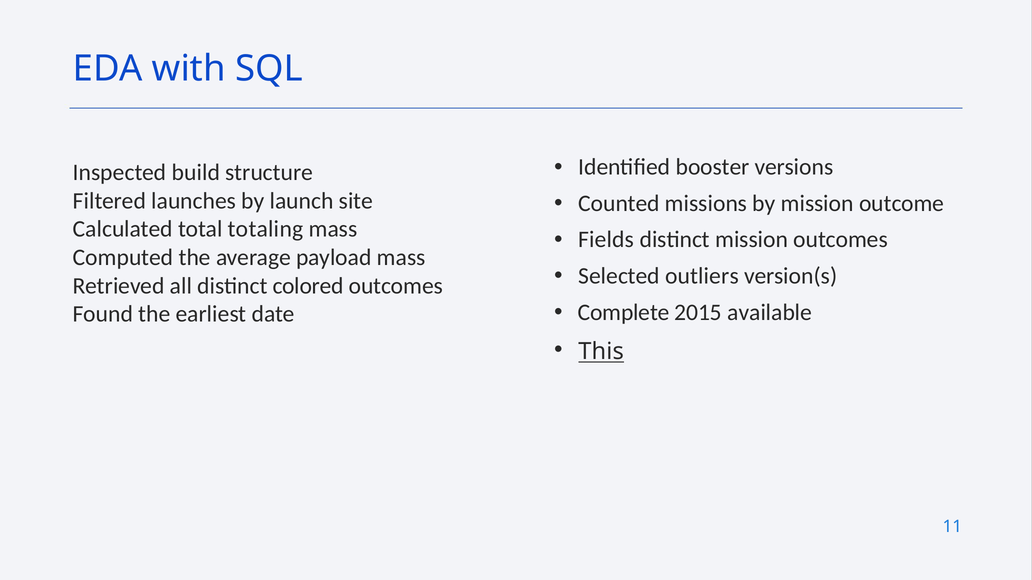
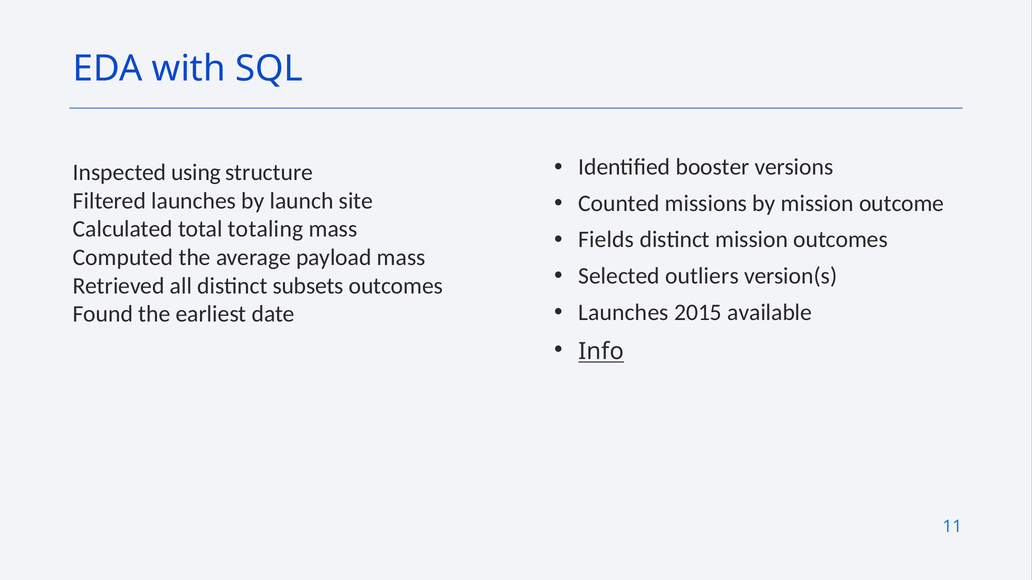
build: build -> using (196, 173)
colored: colored -> subsets (308, 286)
Complete: Complete -> Launches (623, 312)
This: This -> Info (601, 352)
